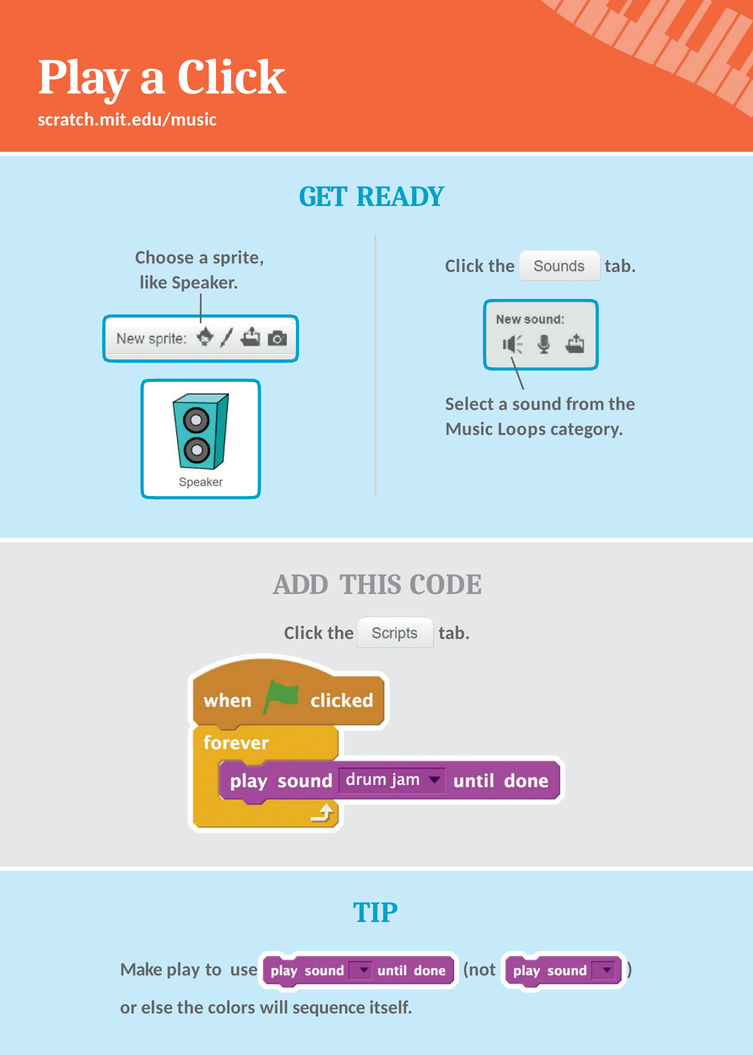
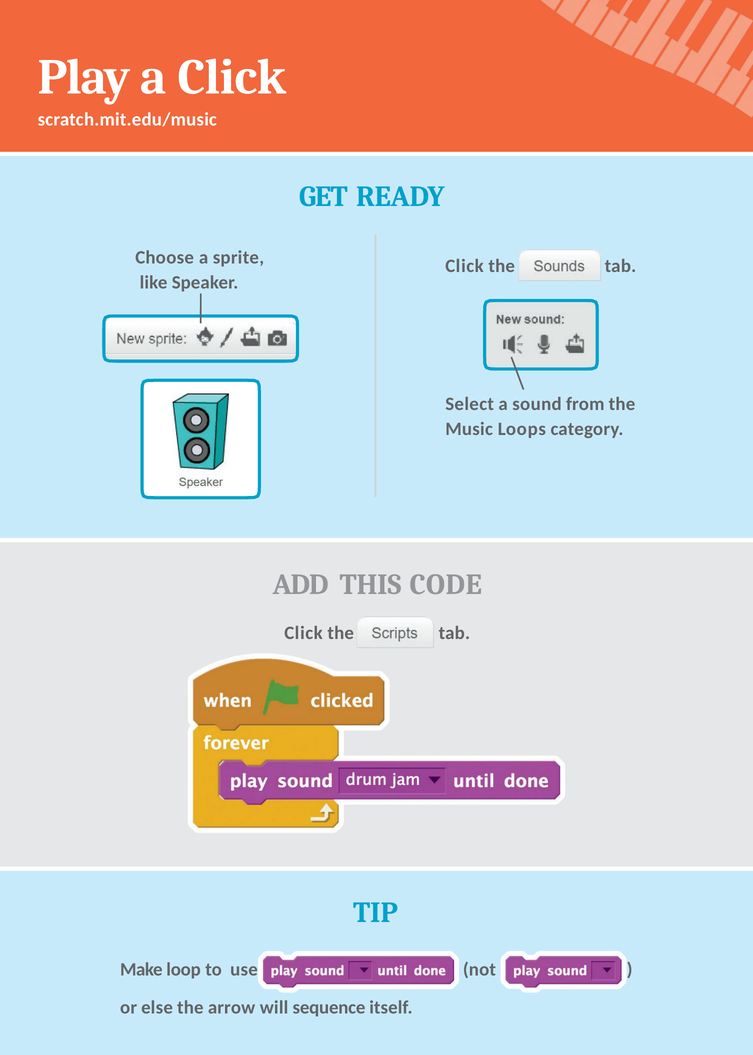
Make play: play -> loop (184, 969)
colors: colors -> arrow (232, 1007)
